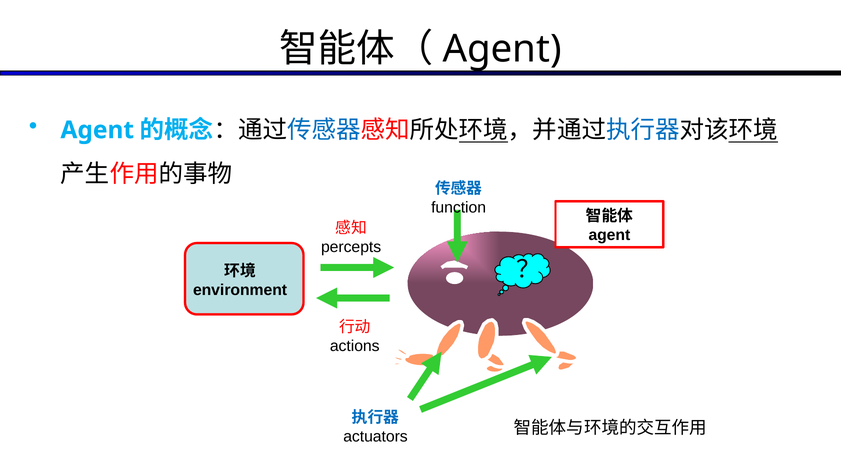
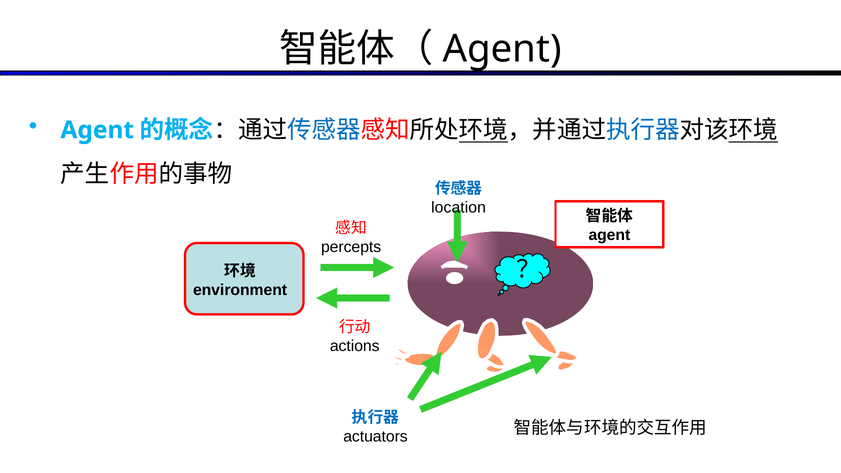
function: function -> location (459, 207)
